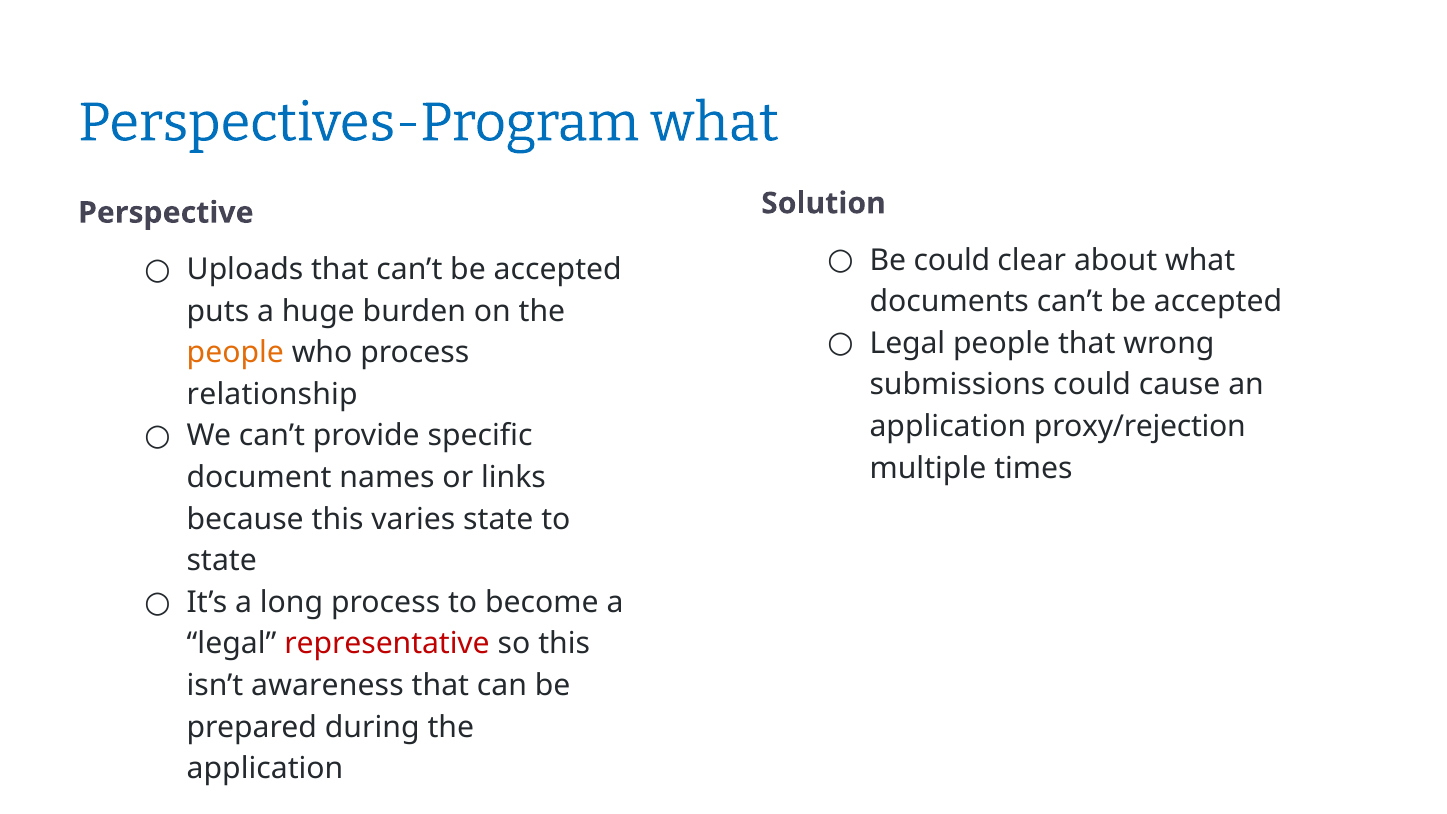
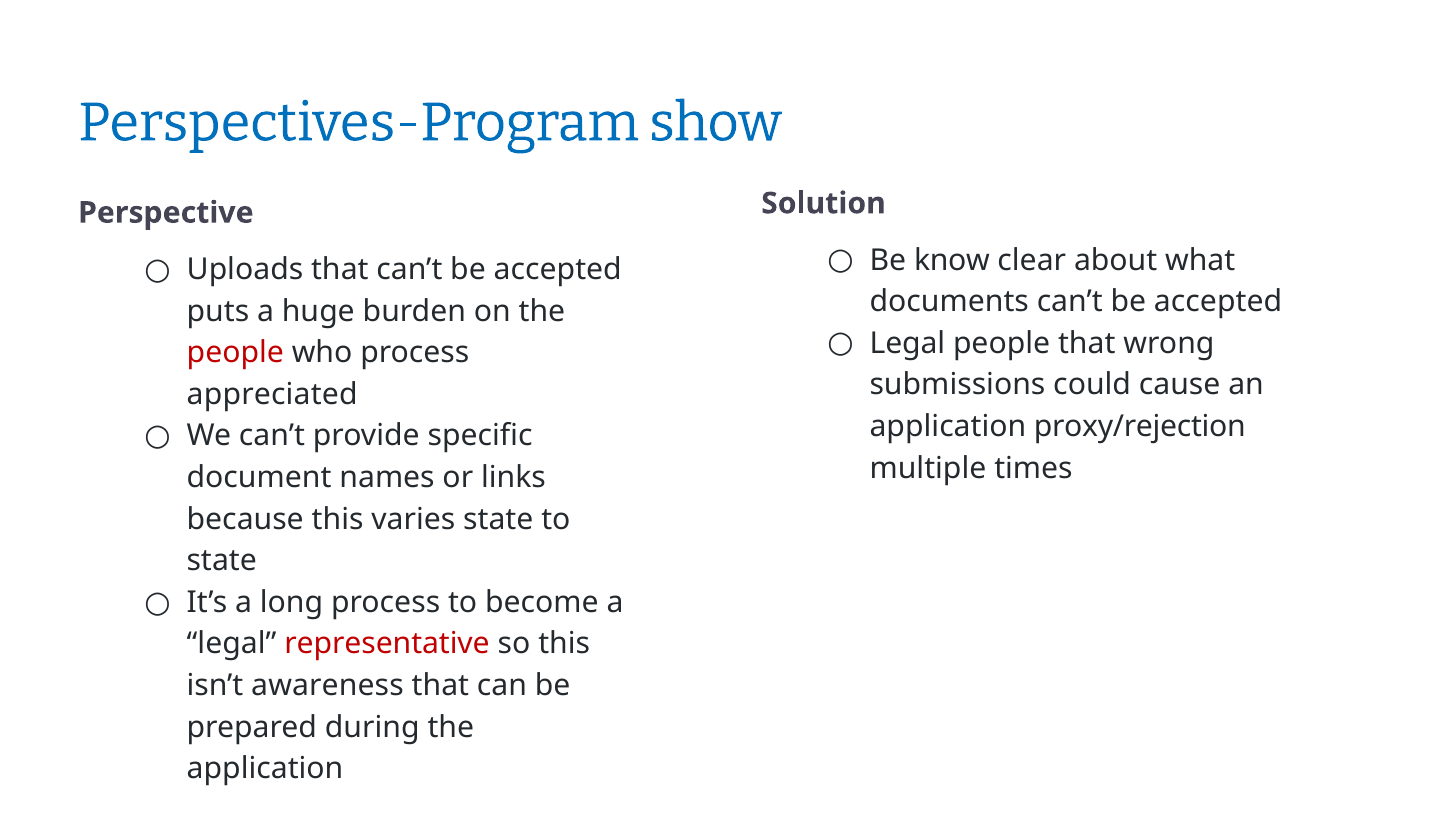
Perspectives-Program what: what -> show (715, 123)
Be could: could -> know (952, 260)
people colour: orange -> red (235, 353)
relationship: relationship -> appreciated (272, 394)
